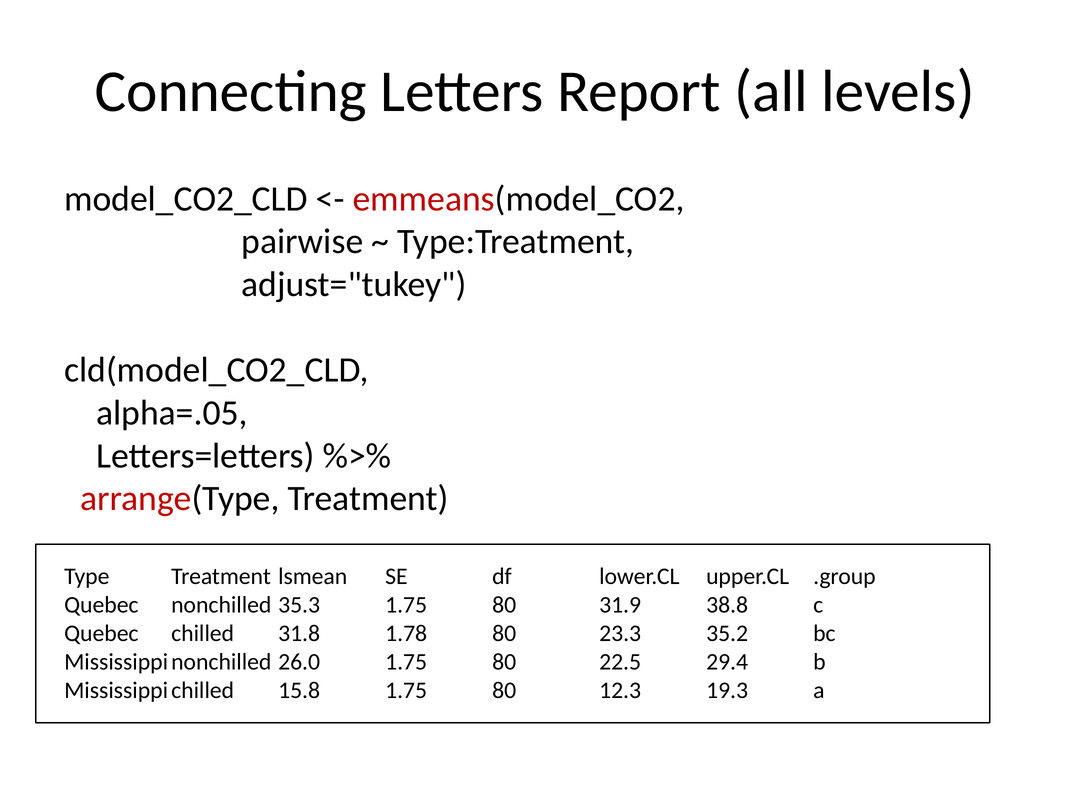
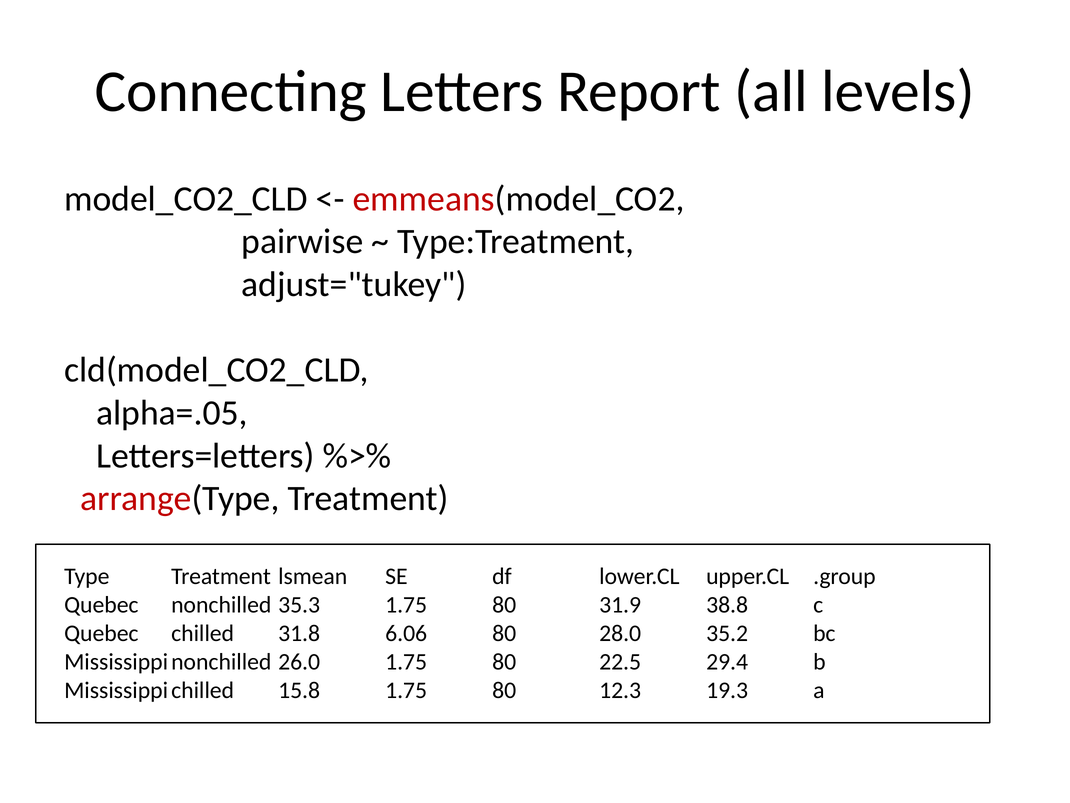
1.78: 1.78 -> 6.06 (406, 633)
23.3: 23.3 -> 28.0 (620, 633)
